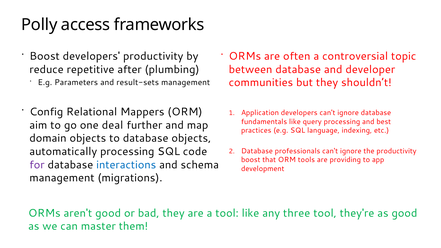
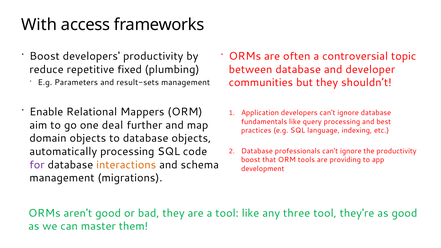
Polly: Polly -> With (39, 25)
after: after -> fixed (130, 69)
Config: Config -> Enable (46, 112)
interactions colour: blue -> orange (126, 165)
